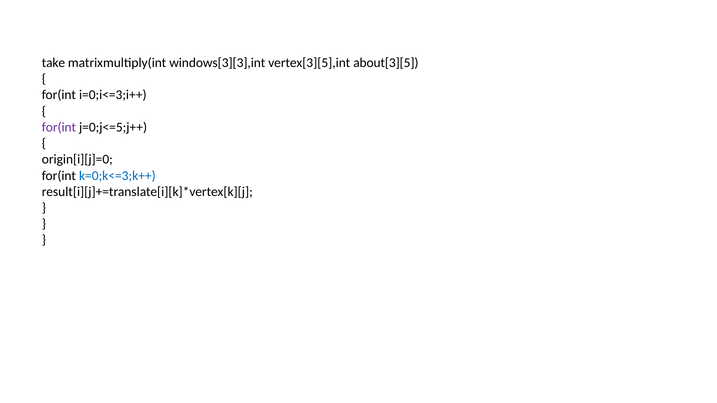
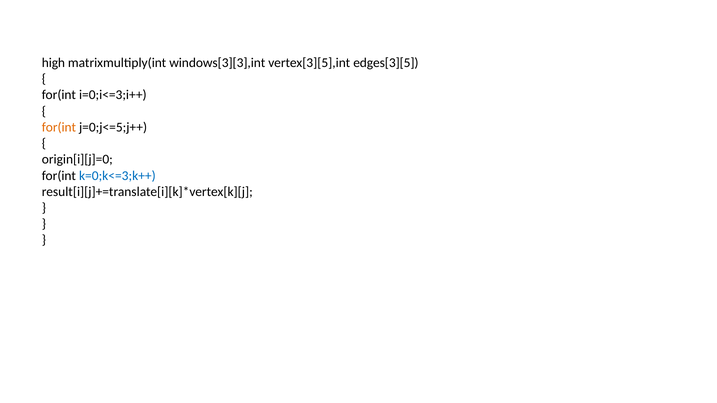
take: take -> high (53, 63)
about[3][5: about[3][5 -> edges[3][5 (386, 63)
for(int colour: purple -> orange (59, 127)
